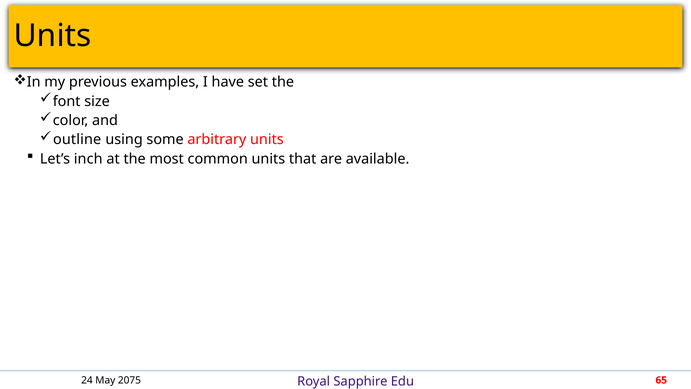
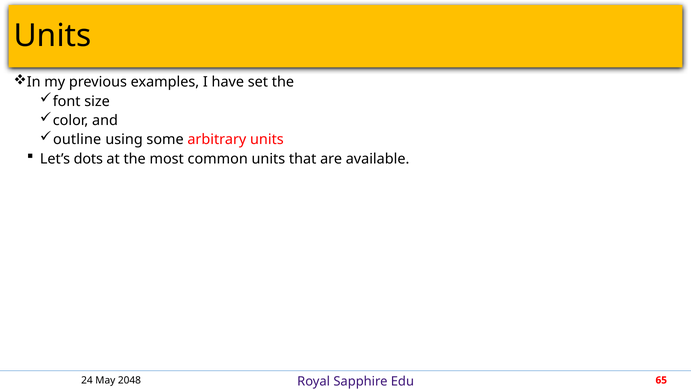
inch: inch -> dots (88, 159)
2075: 2075 -> 2048 (129, 380)
